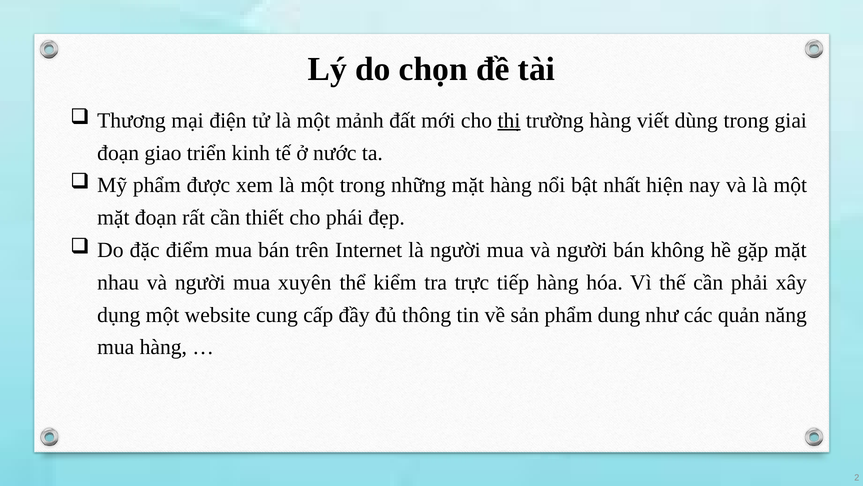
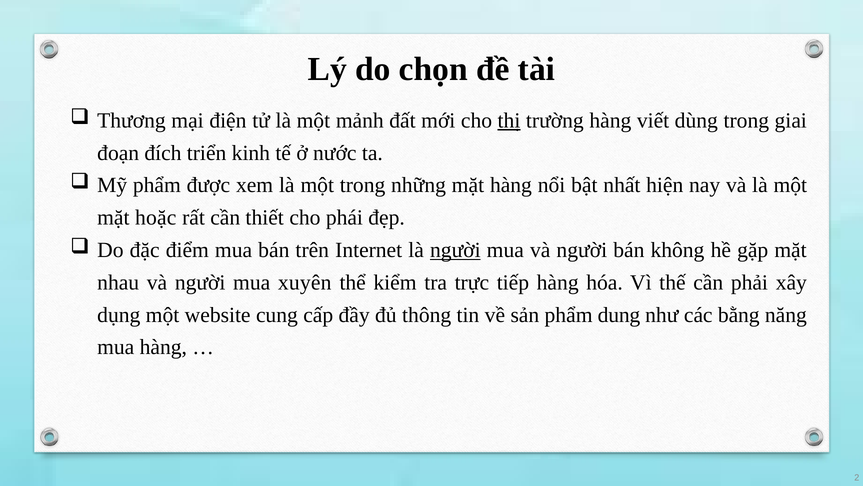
giao: giao -> đích (163, 153)
mặt đoạn: đoạn -> hoặc (156, 217)
người underline: none -> present (455, 250)
quản: quản -> bằng (739, 315)
